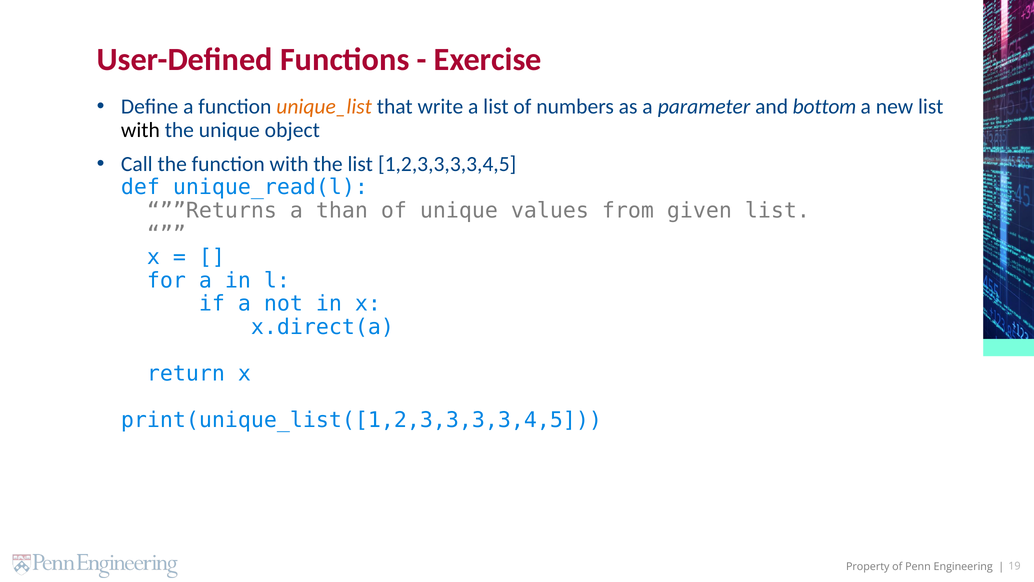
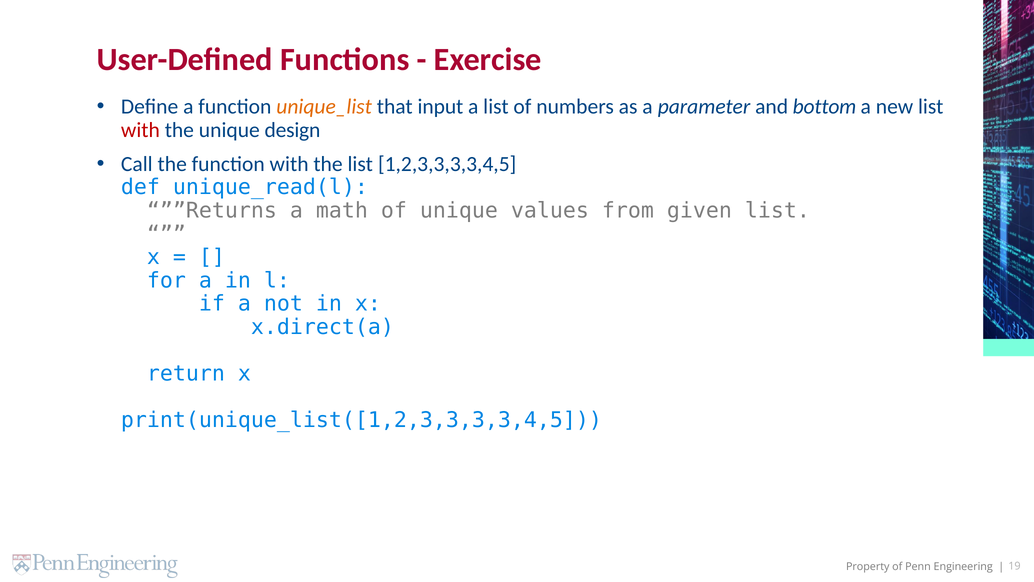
write: write -> input (440, 107)
with colour: black -> red (140, 130)
object: object -> design (292, 130)
than: than -> math (342, 211)
